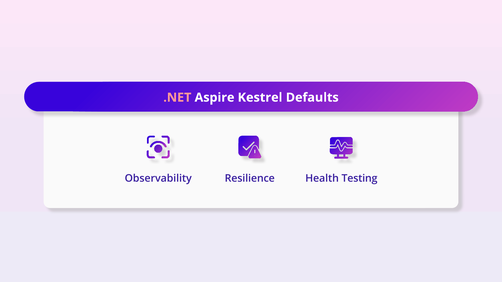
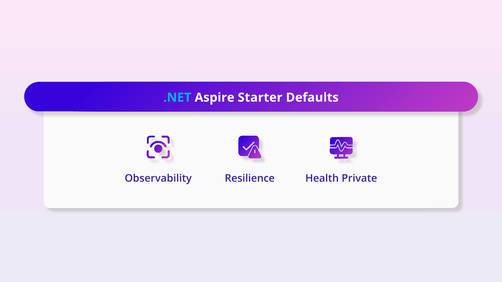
.NET colour: pink -> light blue (177, 98)
Kestrel: Kestrel -> Starter (260, 98)
Testing: Testing -> Private (359, 179)
